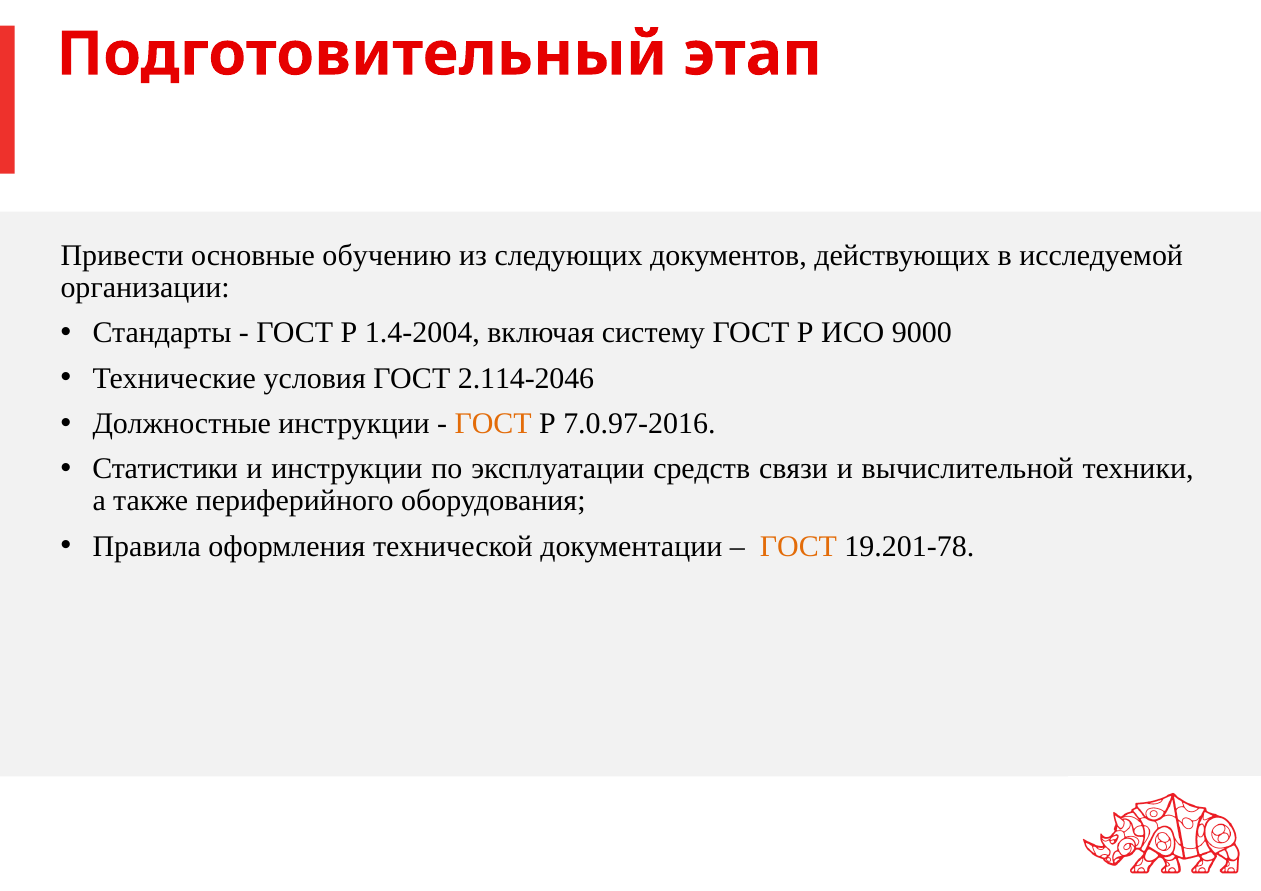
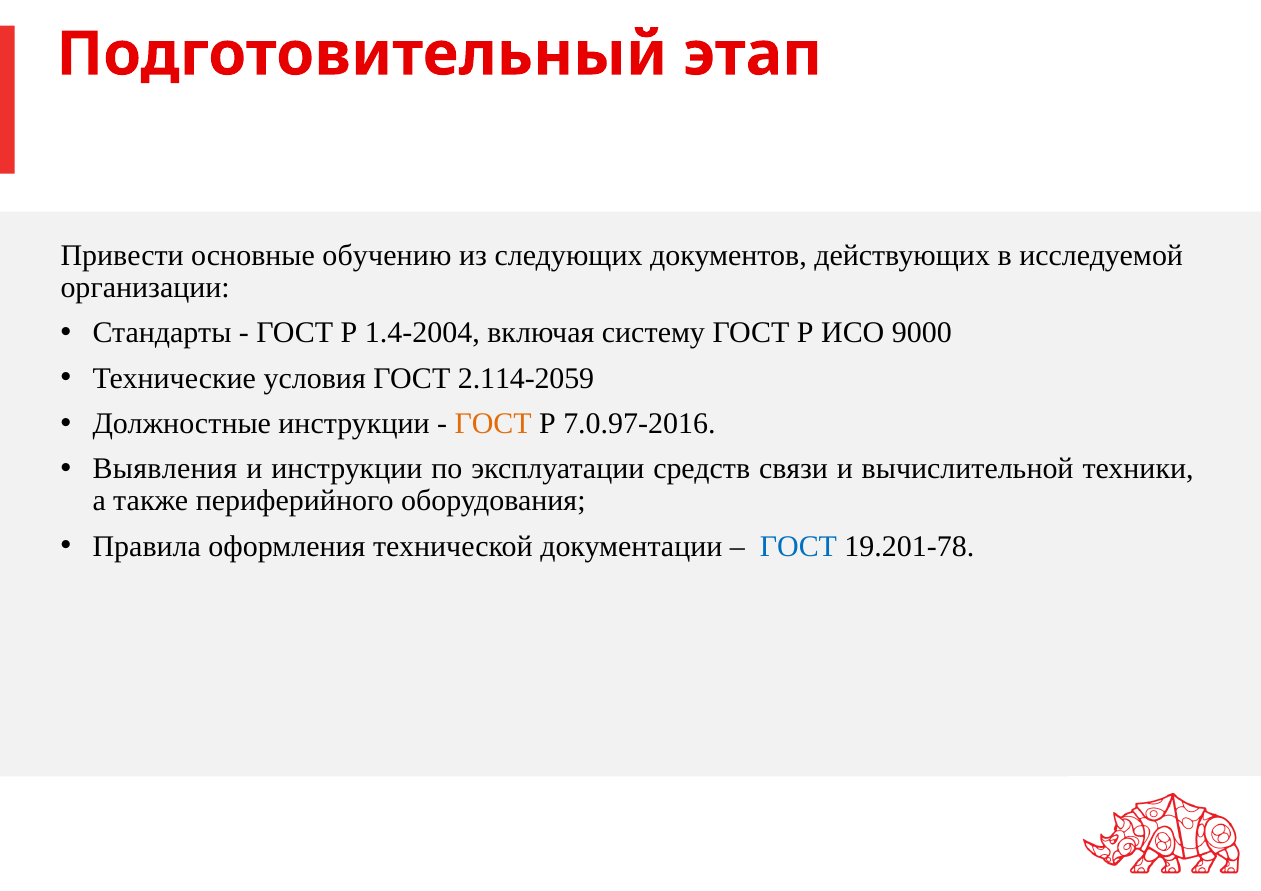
2.114-2046: 2.114-2046 -> 2.114-2059 (526, 379)
Статистики: Статистики -> Выявления (165, 469)
ГОСТ colour: orange -> blue (798, 547)
